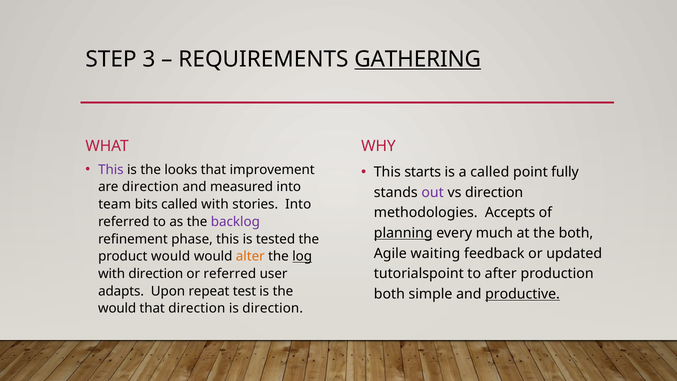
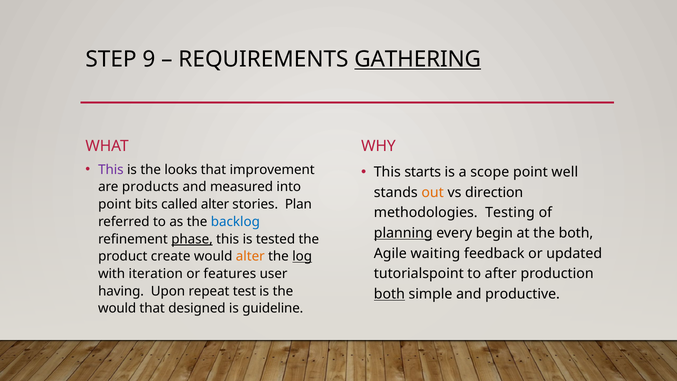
3: 3 -> 9 (149, 59)
a called: called -> scope (490, 172)
fully: fully -> well (565, 172)
are direction: direction -> products (150, 187)
out colour: purple -> orange (433, 192)
team: team -> point (115, 204)
called with: with -> alter (215, 204)
stories Into: Into -> Plan (298, 204)
Accepts: Accepts -> Testing (510, 213)
backlog colour: purple -> blue (235, 222)
much: much -> begin (494, 233)
phase underline: none -> present (192, 239)
product would: would -> create (171, 256)
with direction: direction -> iteration (156, 274)
or referred: referred -> features (230, 274)
adapts: adapts -> having (121, 291)
both underline: none -> present (389, 294)
productive underline: present -> none (523, 294)
that direction: direction -> designed (197, 308)
is direction: direction -> guideline (273, 308)
